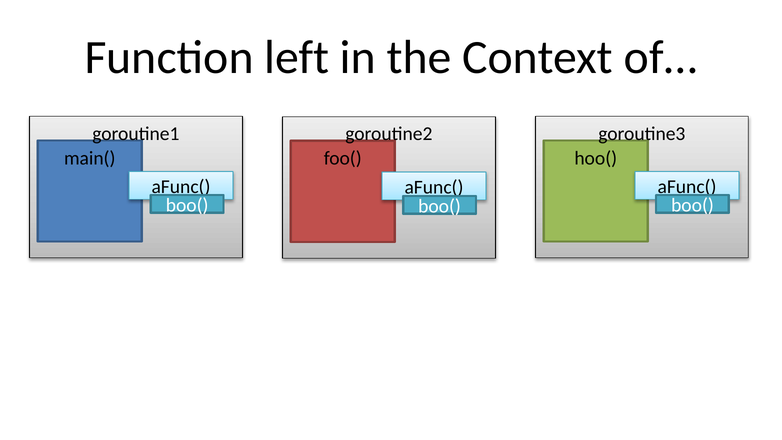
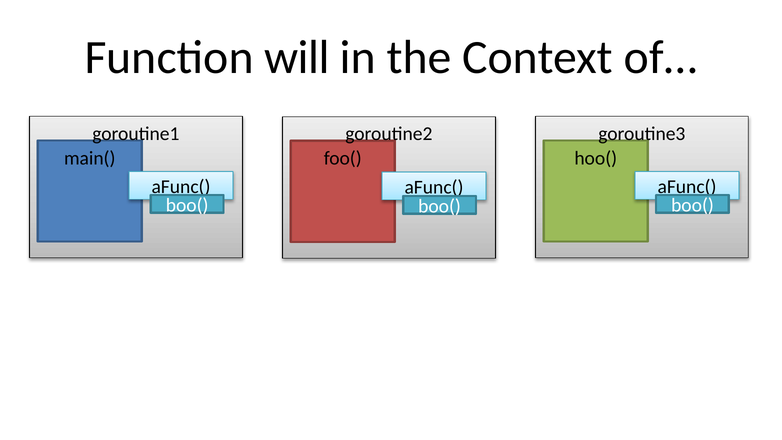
left: left -> will (297, 58)
